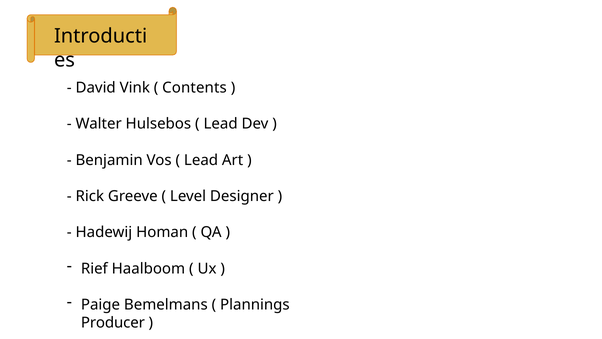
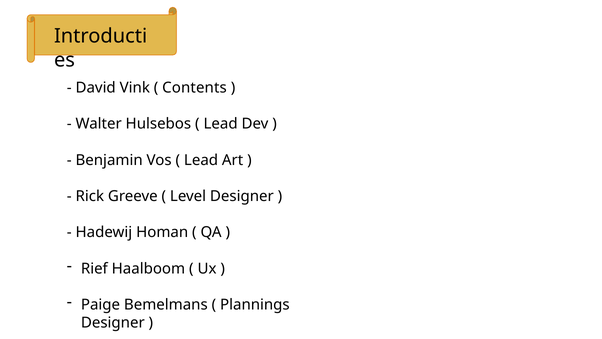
Producer: Producer -> Designer (113, 322)
